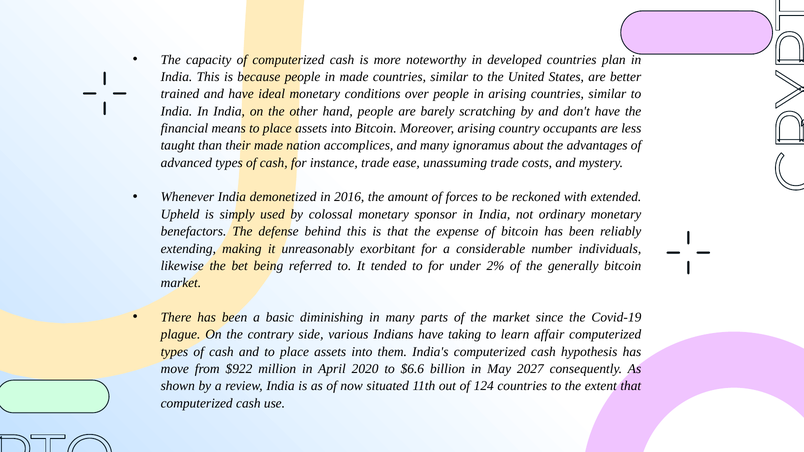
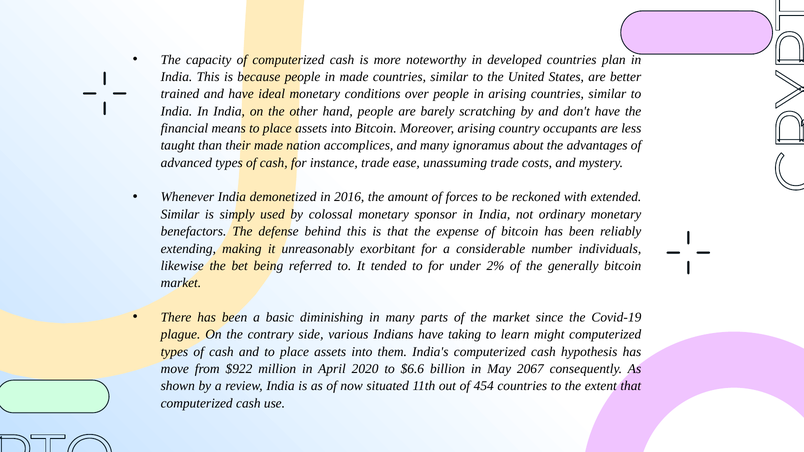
Upheld: Upheld -> Similar (180, 214)
affair: affair -> might (549, 335)
2027: 2027 -> 2067 (530, 369)
124: 124 -> 454 (484, 386)
